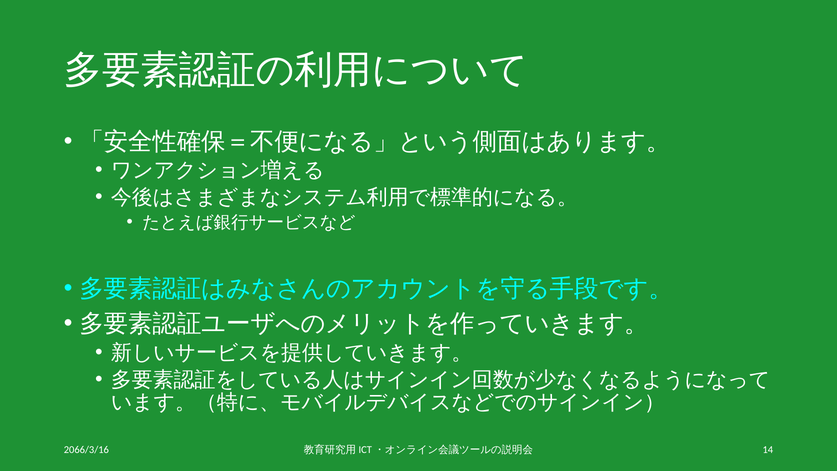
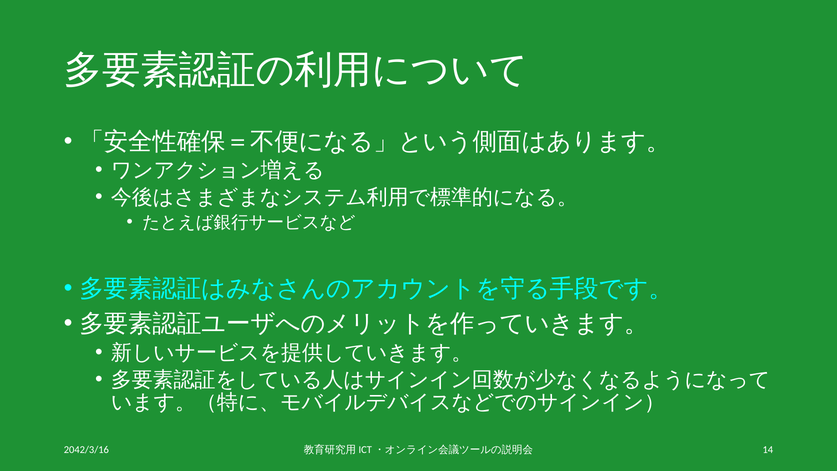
2066/3/16: 2066/3/16 -> 2042/3/16 (86, 450)
